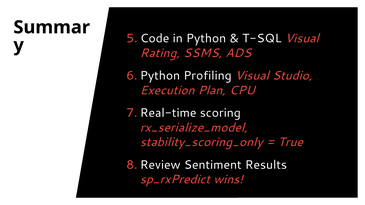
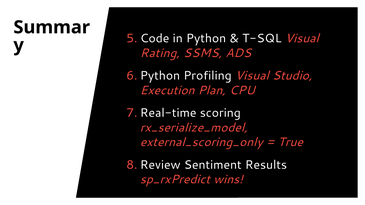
stability_scoring_only: stability_scoring_only -> external_scoring_only (201, 142)
